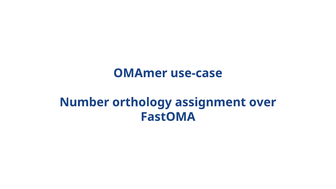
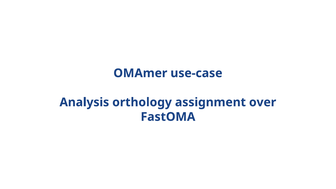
Number: Number -> Analysis (84, 102)
